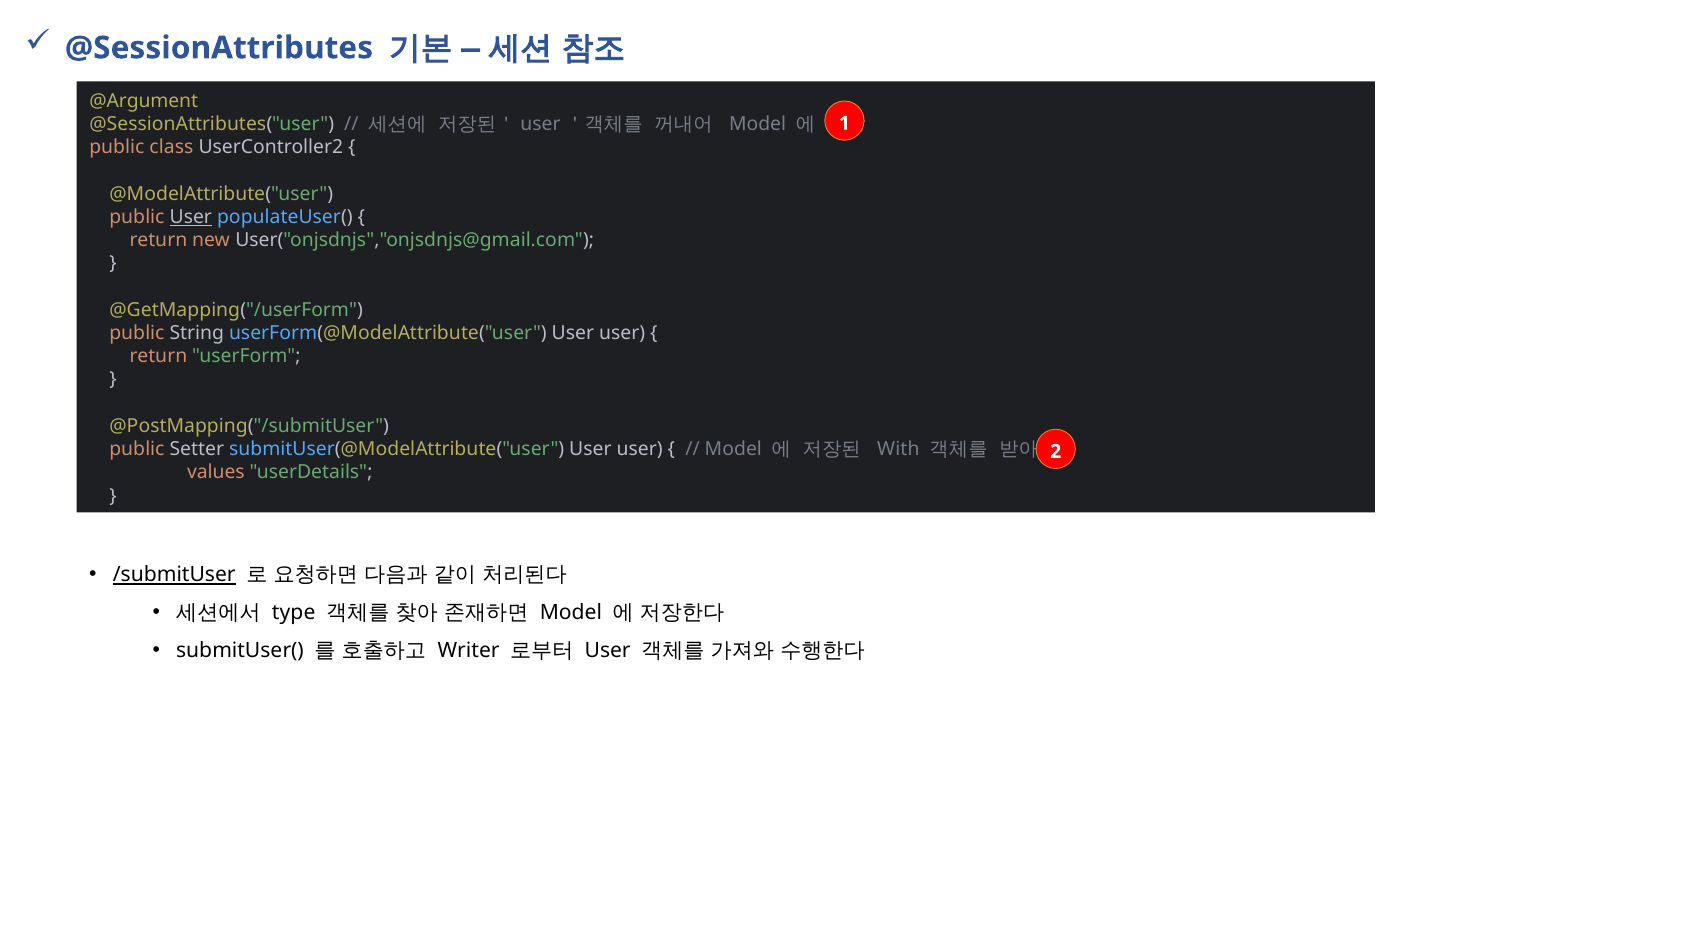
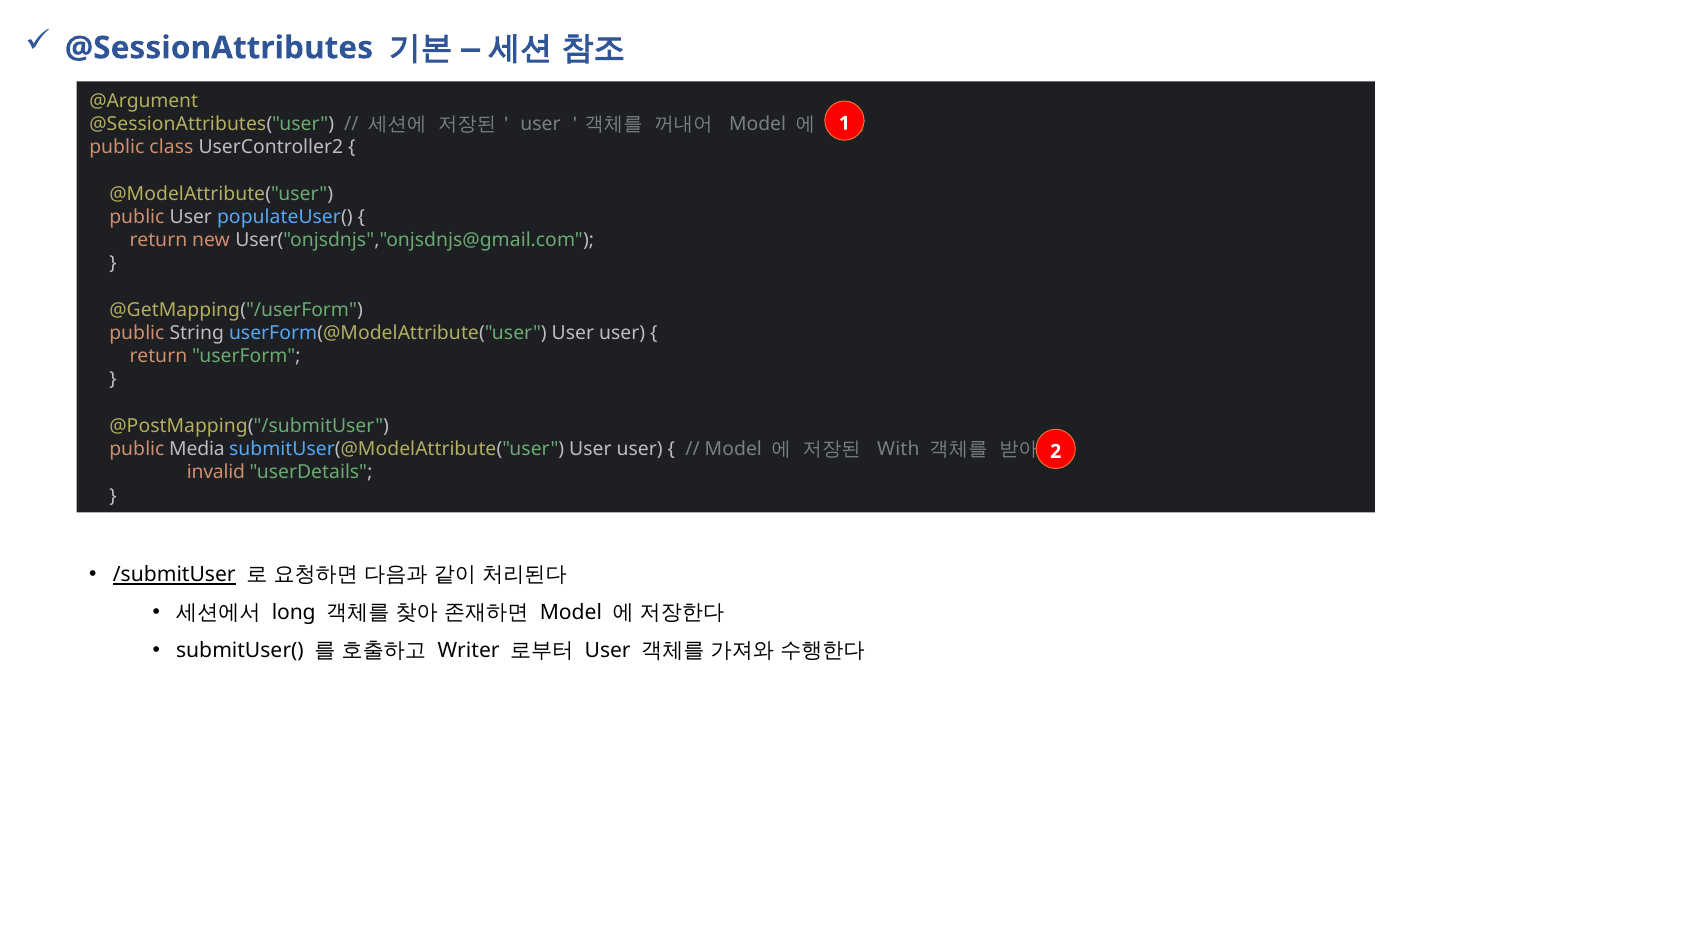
User underline: present -> none (191, 217)
Setter: Setter -> Media (197, 449)
values: values -> invalid (216, 473)
type: type -> long (294, 613)
